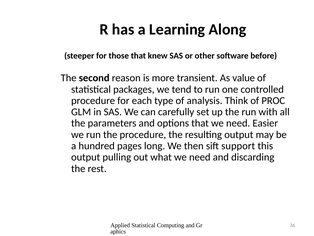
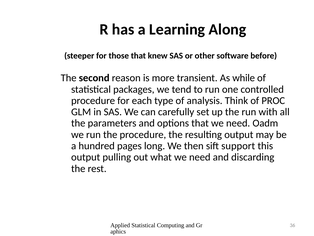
value: value -> while (244, 78)
Easier: Easier -> Oadm (265, 123)
